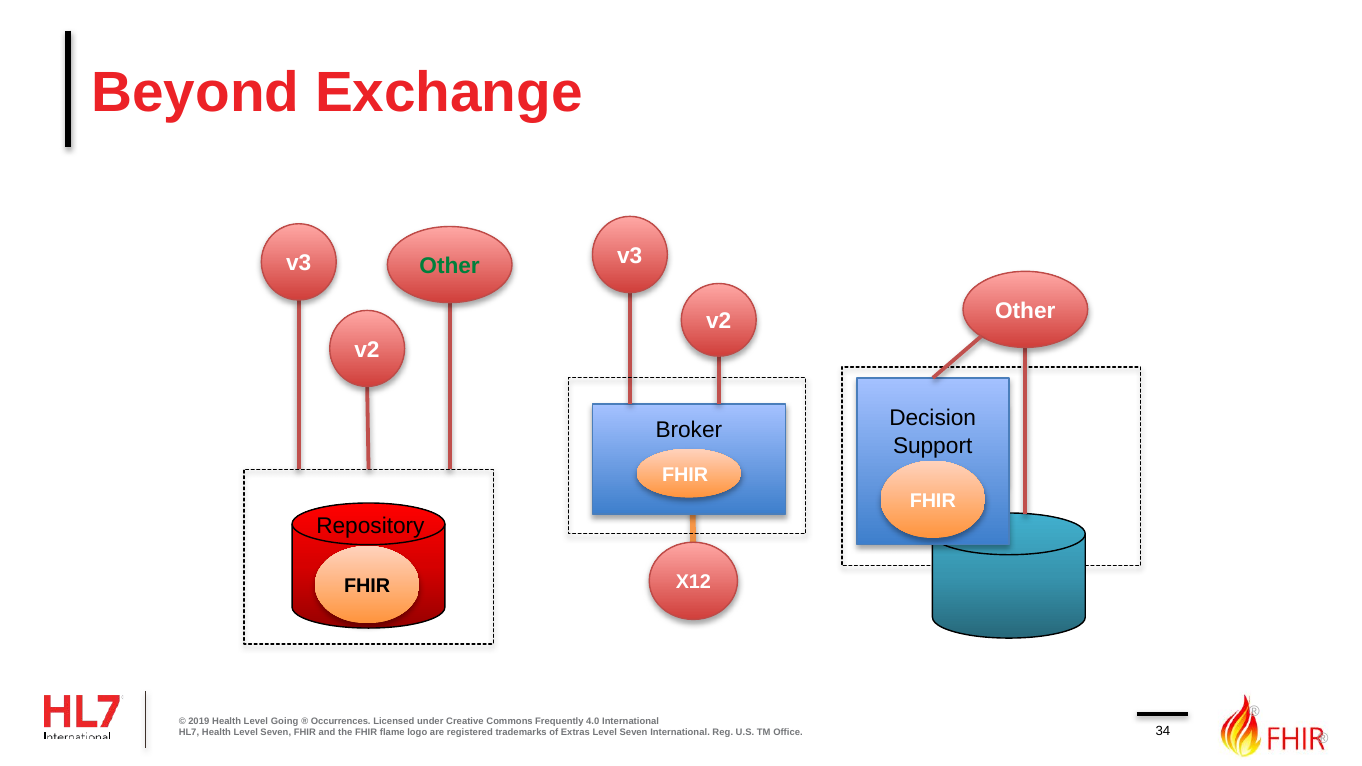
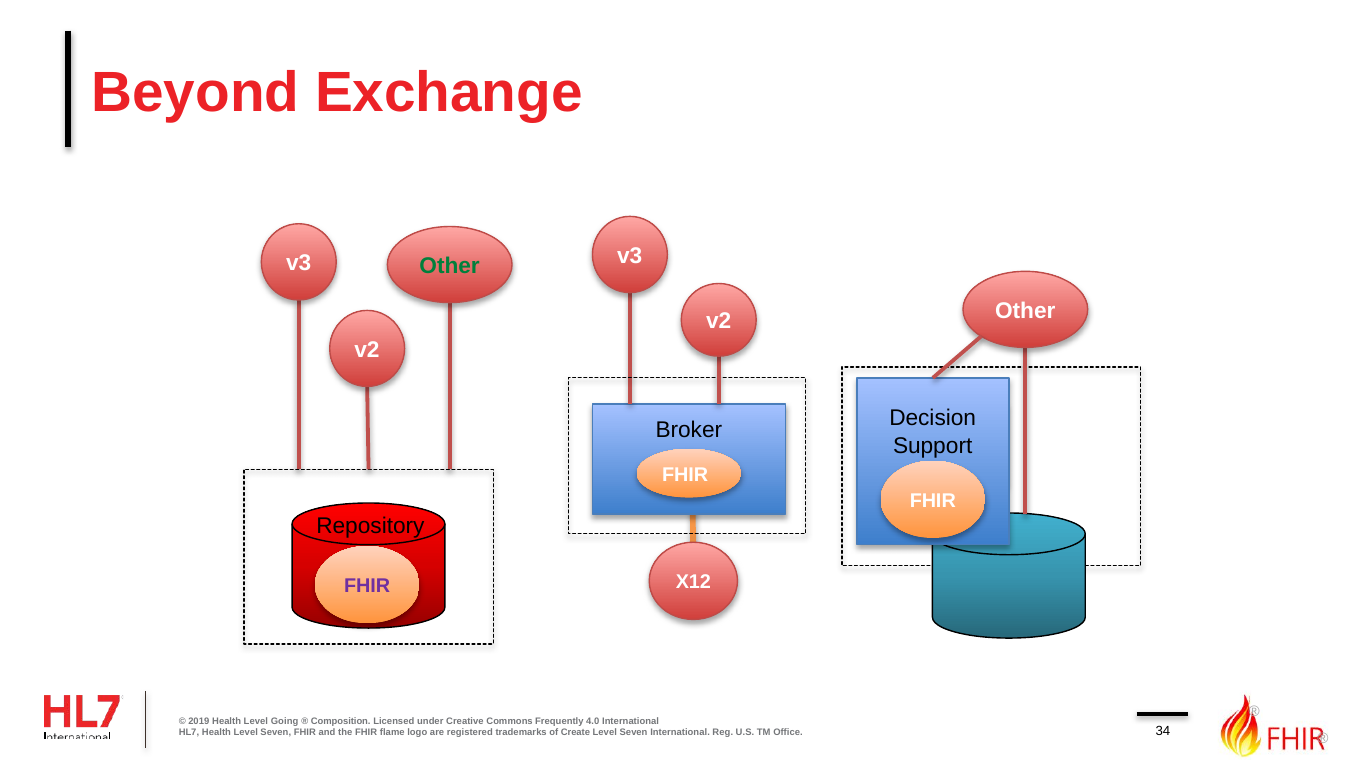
FHIR colour: black -> purple (367, 586)
Occurrences: Occurrences -> Composition (341, 721)
Extras: Extras -> Create (575, 732)
